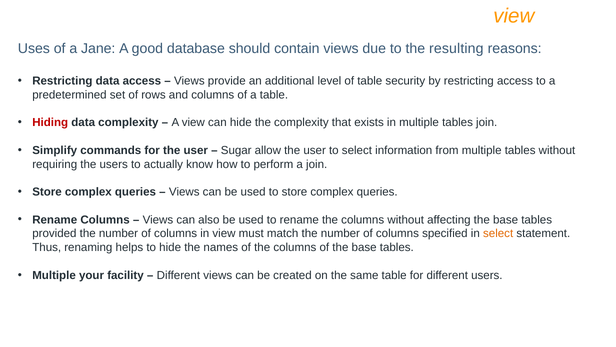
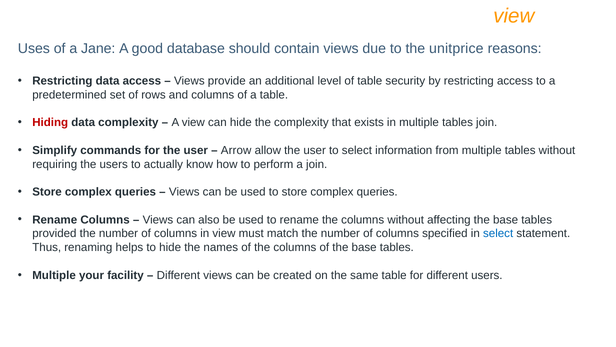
resulting: resulting -> unitprice (456, 49)
Sugar: Sugar -> Arrow (236, 150)
select colour: orange -> blue (498, 233)
